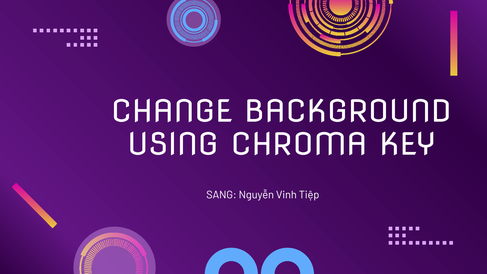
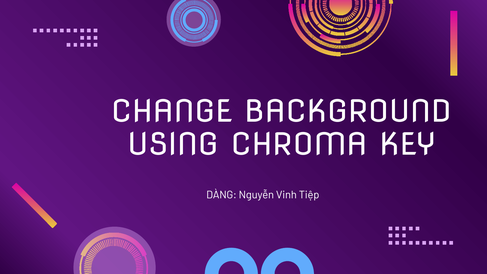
SANG: SANG -> DÀNG (222, 195)
